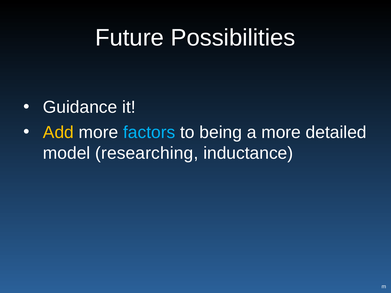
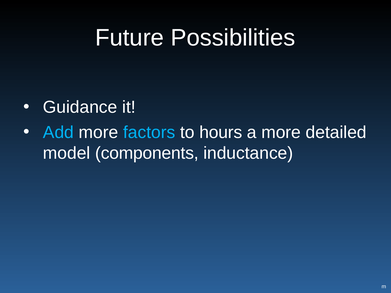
Add colour: yellow -> light blue (58, 132)
being: being -> hours (221, 132)
researching: researching -> components (147, 153)
